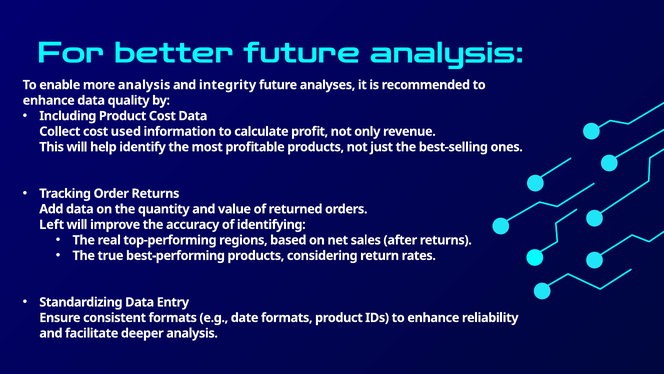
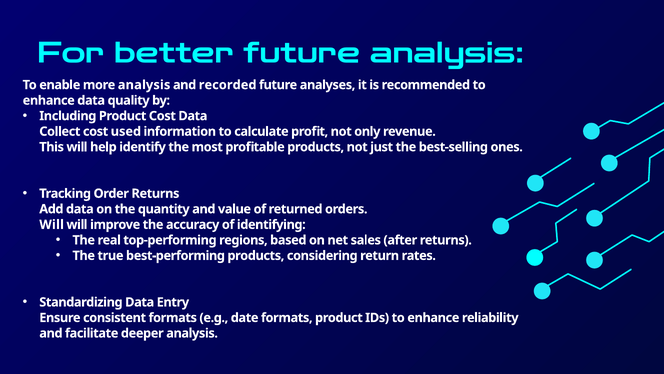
integrity: integrity -> recorded (228, 85)
Left: Left -> Will (52, 224)
